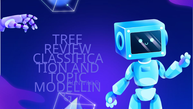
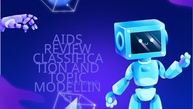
TREE: TREE -> AIDS (68, 40)
